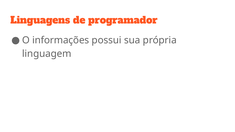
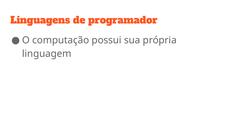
informações: informações -> computação (61, 40)
